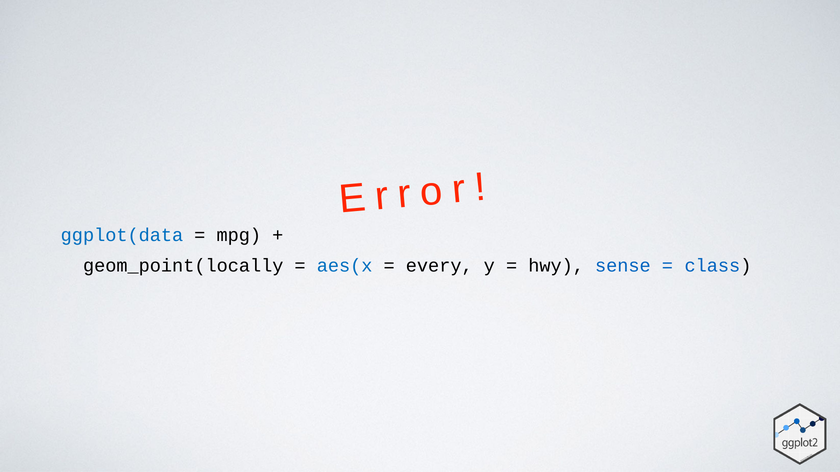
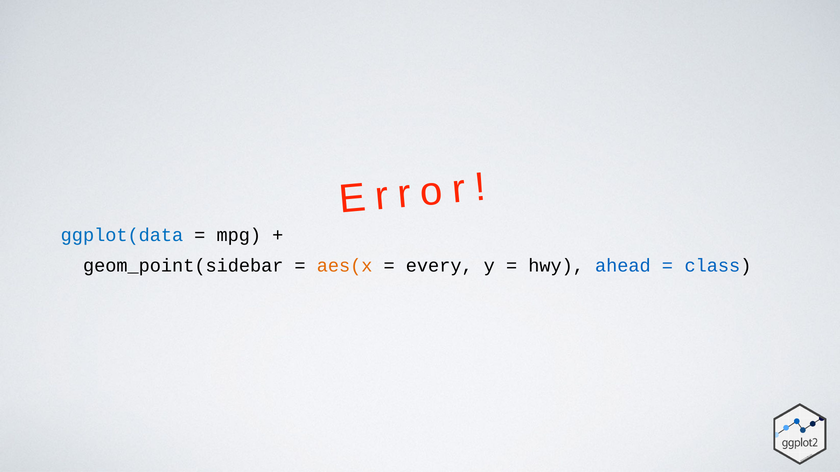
geom_point(locally: geom_point(locally -> geom_point(sidebar (183, 266)
aes(x colour: blue -> orange (345, 266)
sense: sense -> ahead (623, 266)
